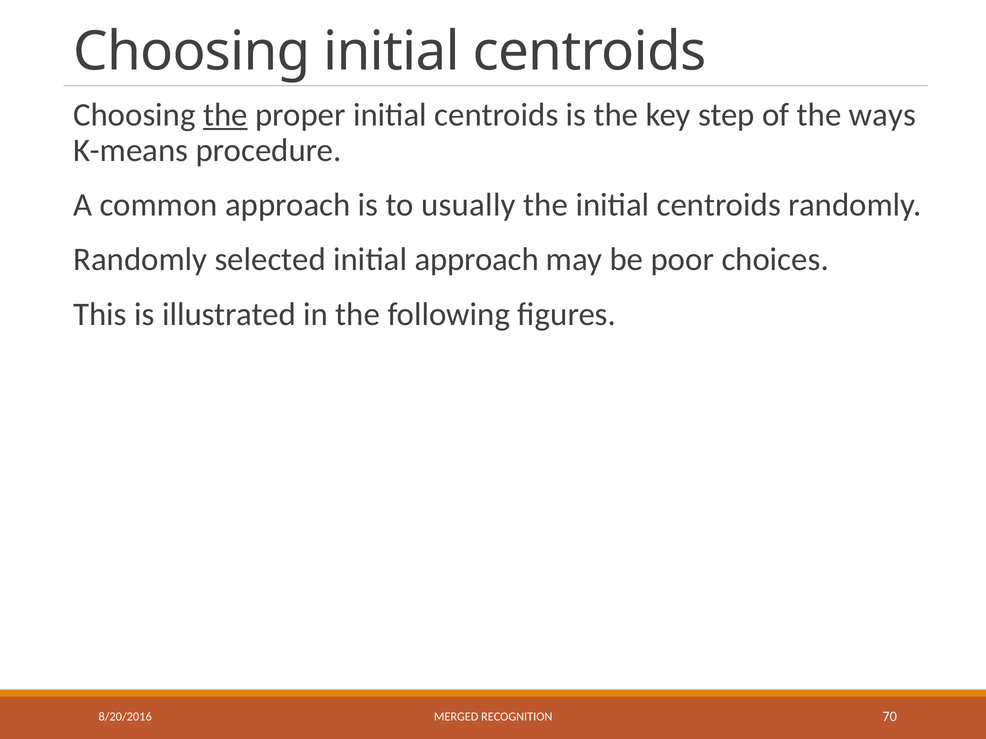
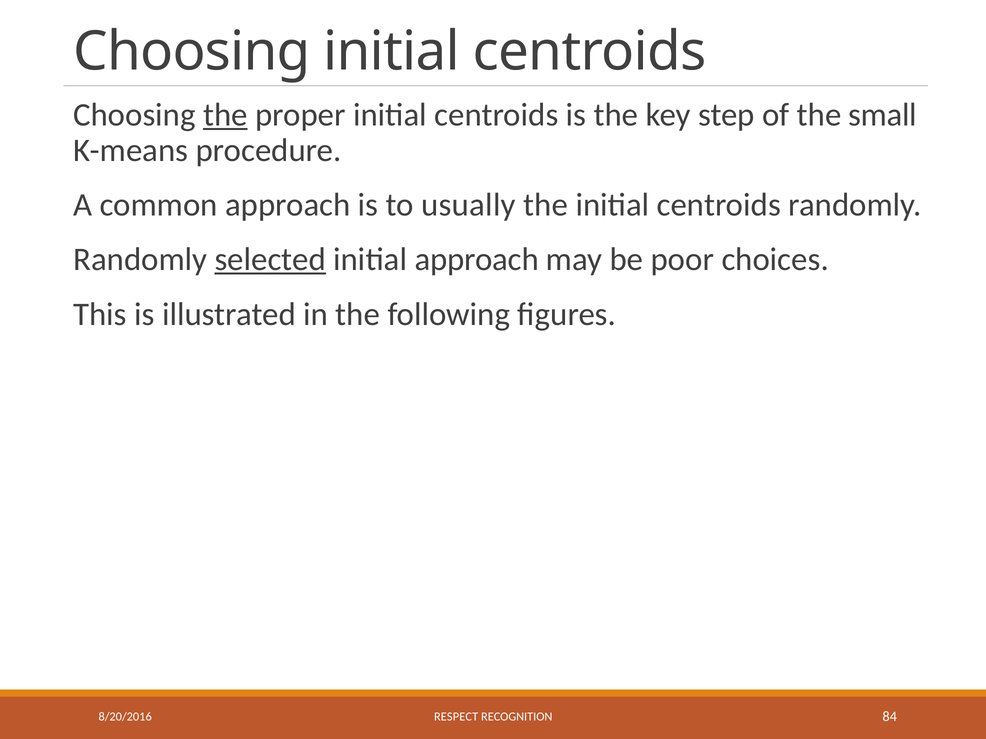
ways: ways -> small (883, 115)
selected underline: none -> present (270, 260)
MERGED: MERGED -> RESPECT (456, 717)
70: 70 -> 84 (890, 717)
